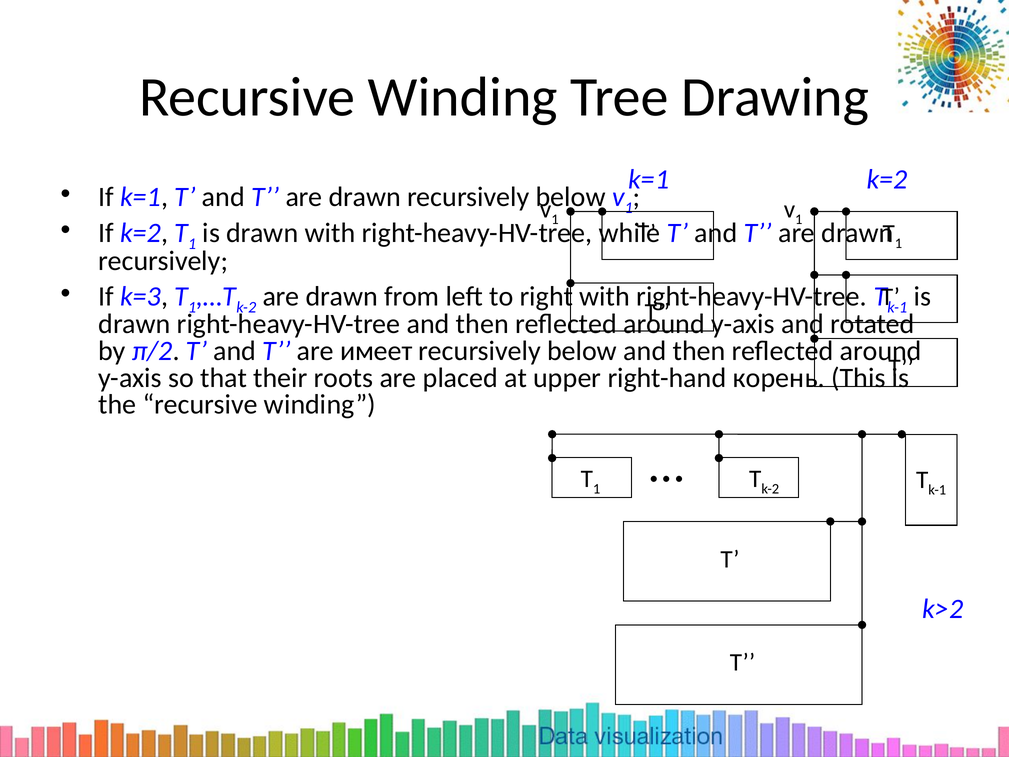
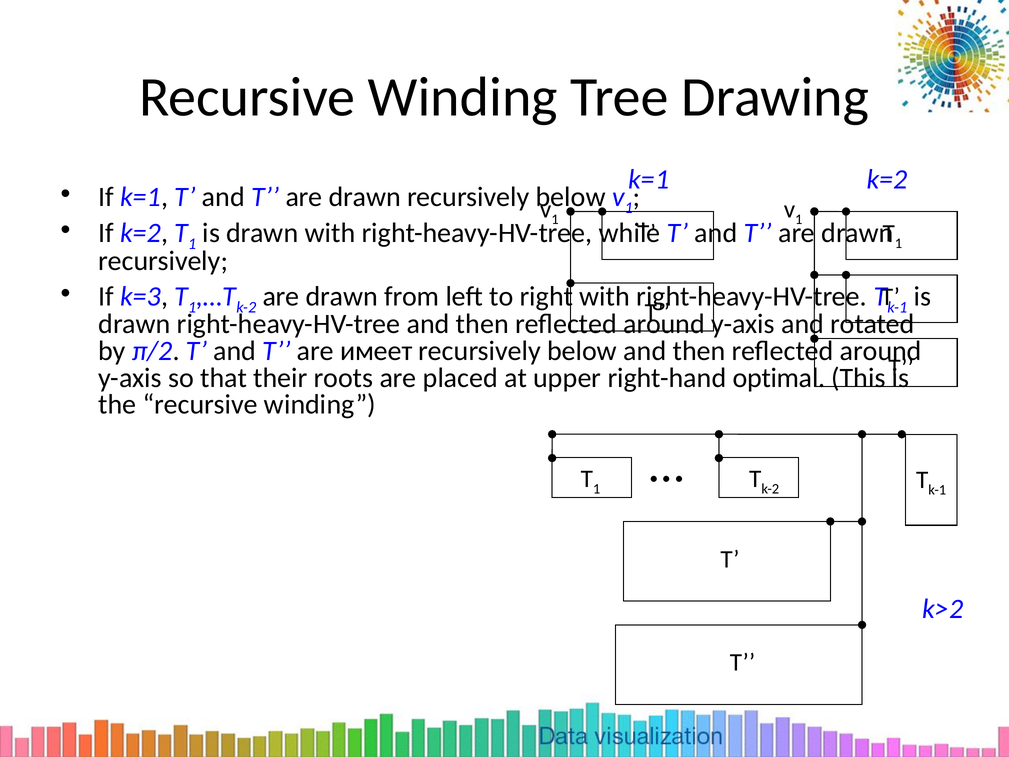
корень: корень -> optimal (779, 378)
